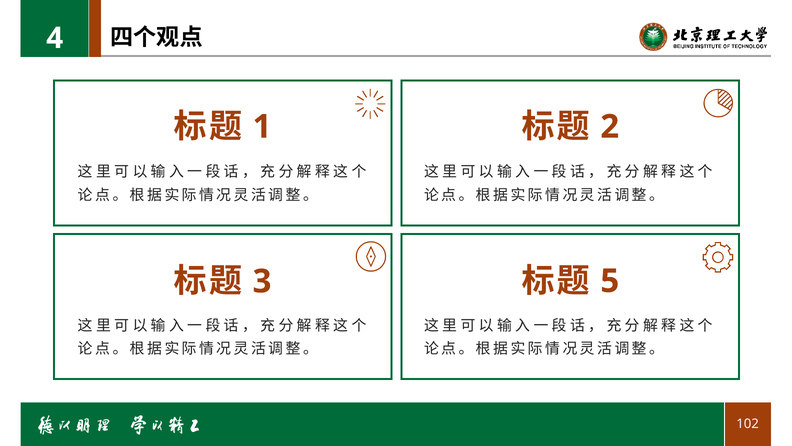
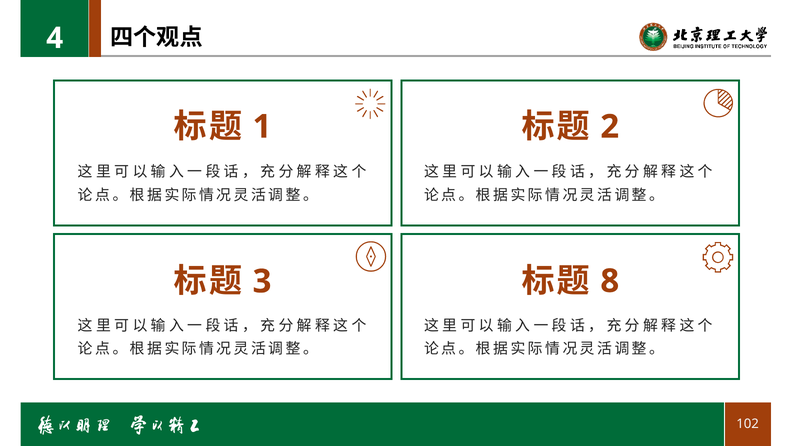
5: 5 -> 8 (610, 281)
